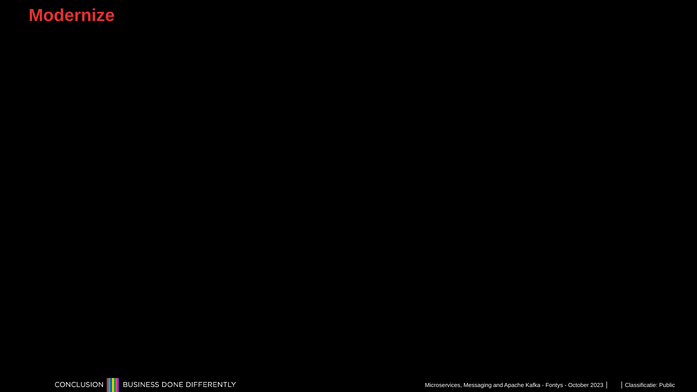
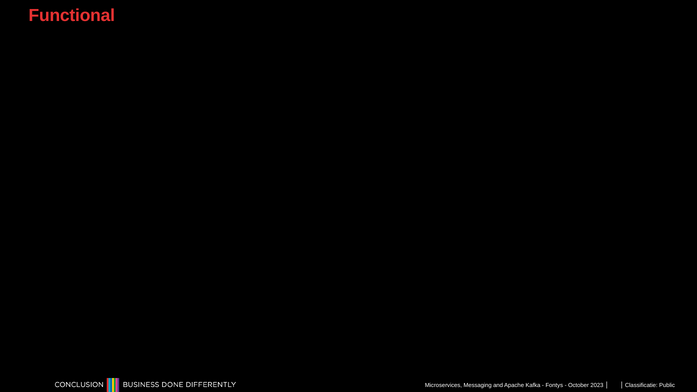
Modernize: Modernize -> Functional (72, 15)
